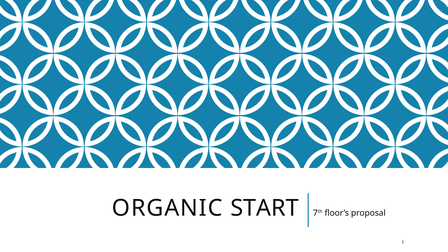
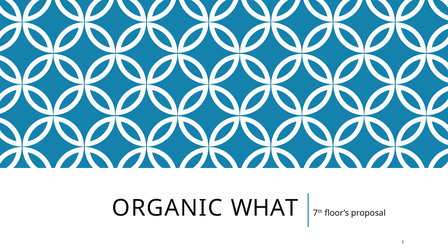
START: START -> WHAT (264, 208)
